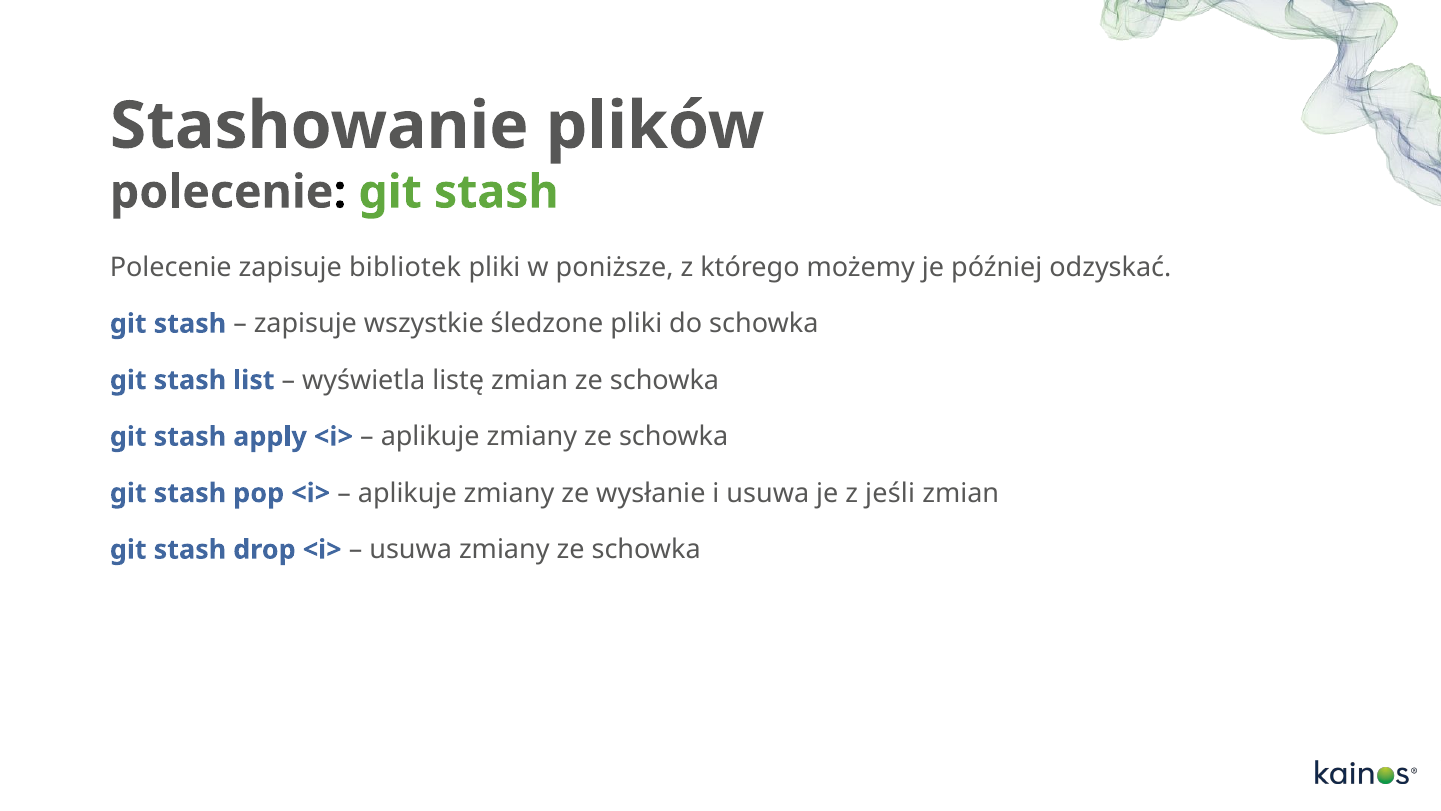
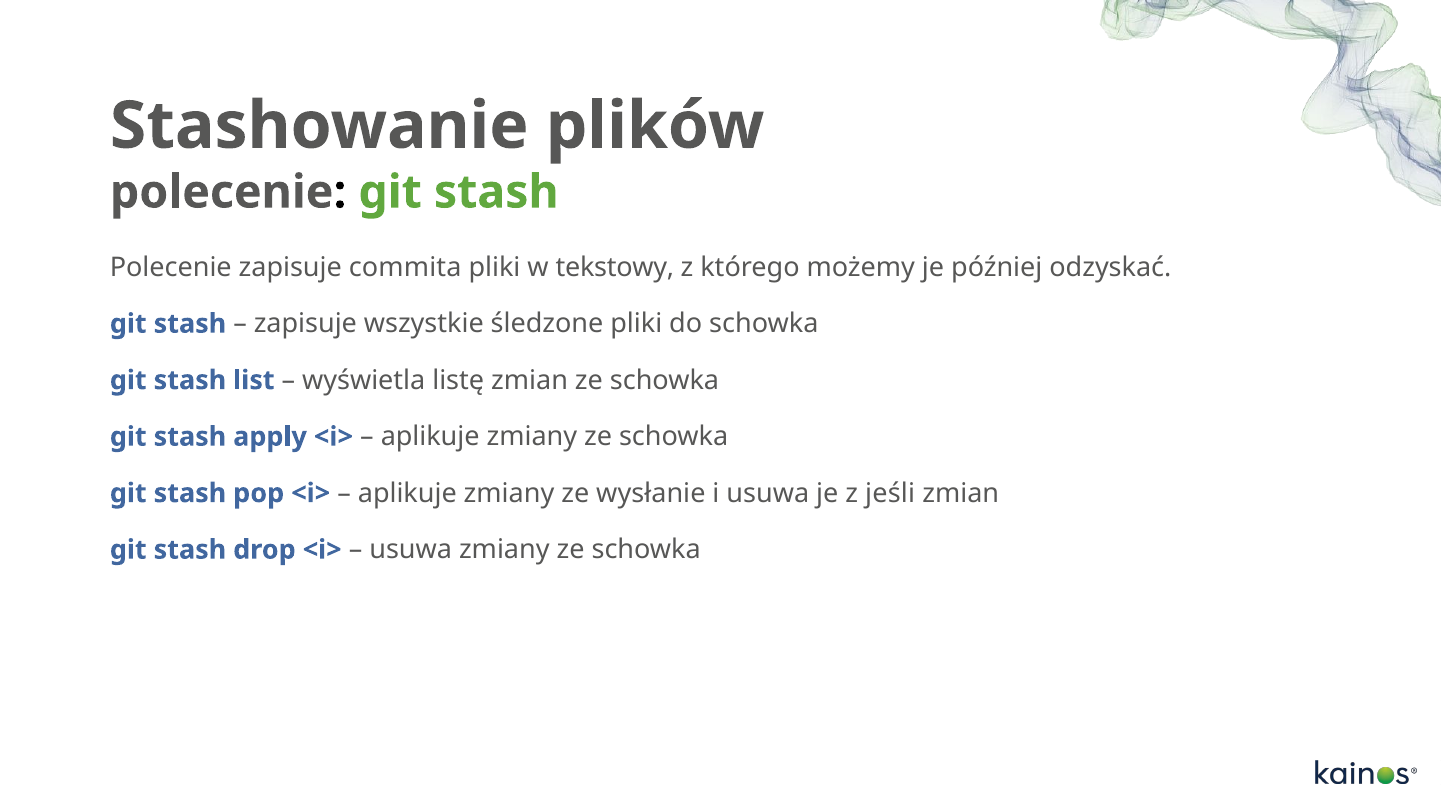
bibliotek: bibliotek -> commita (405, 267)
poniższe: poniższe -> tekstowy (615, 267)
